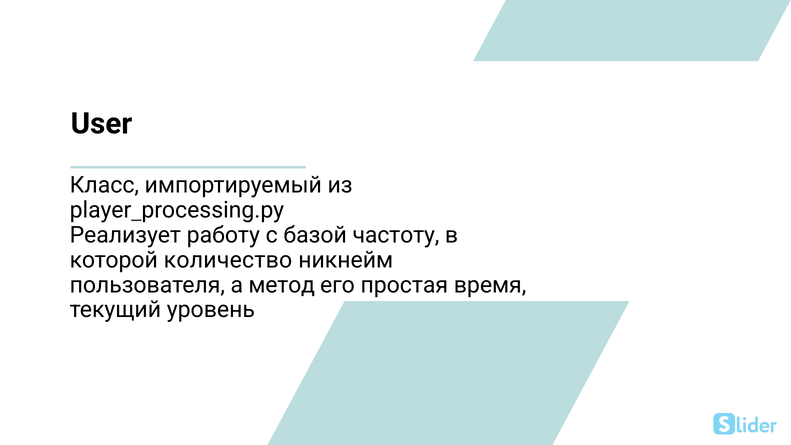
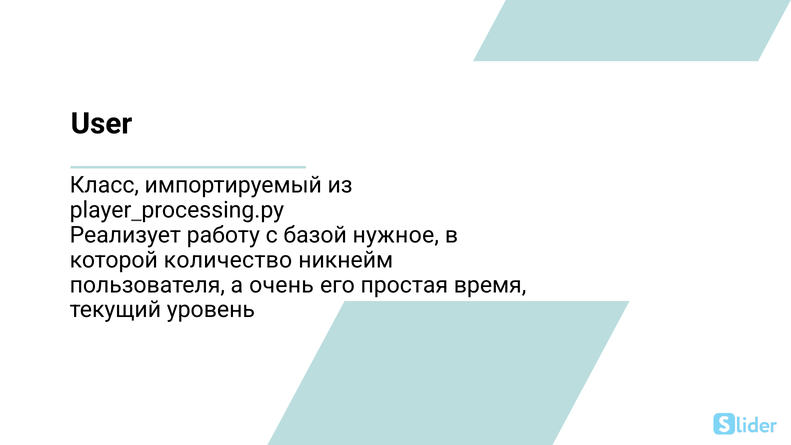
частоту: частоту -> нужное (396, 235)
метод: метод -> очень (282, 285)
